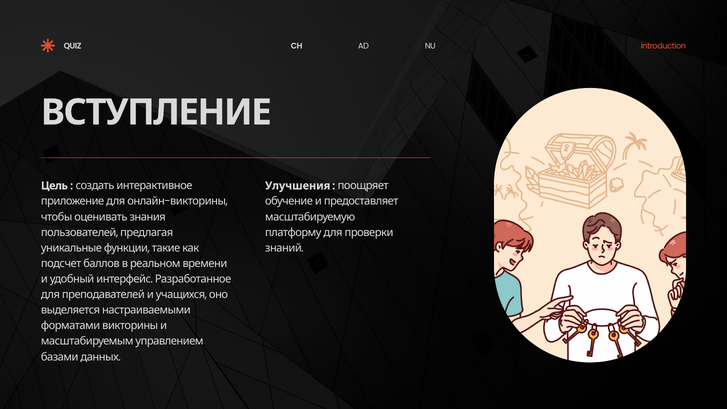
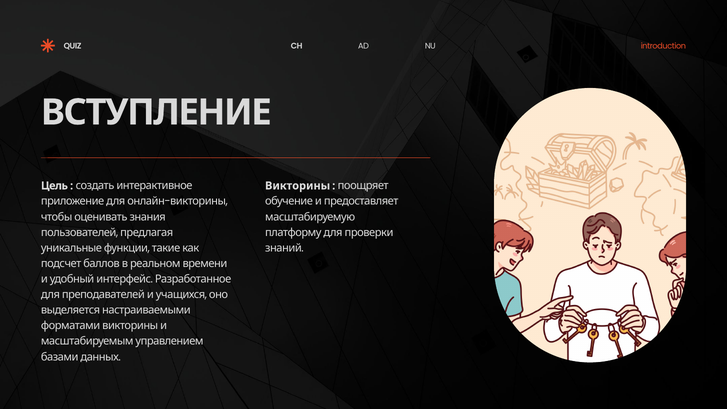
Улучшения: Улучшения -> Викторины (298, 186)
